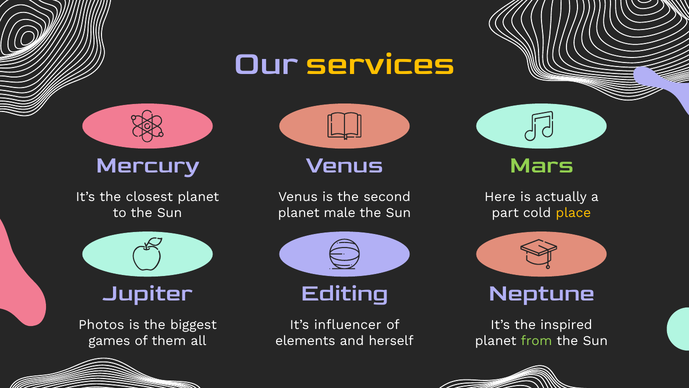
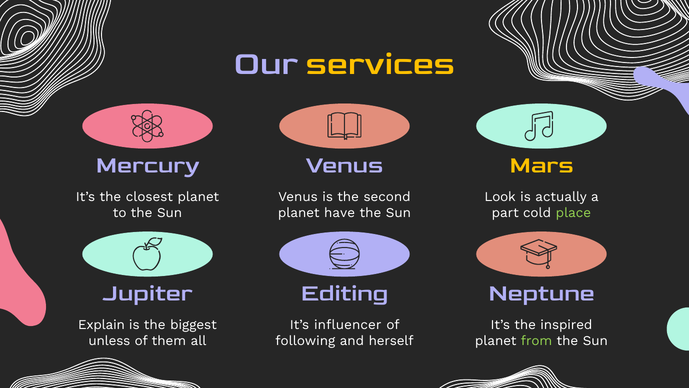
Mars colour: light green -> yellow (541, 165)
Here: Here -> Look (500, 197)
male: male -> have (339, 213)
place colour: yellow -> light green (573, 213)
Photos: Photos -> Explain (101, 325)
games: games -> unless (109, 341)
elements: elements -> following (305, 341)
